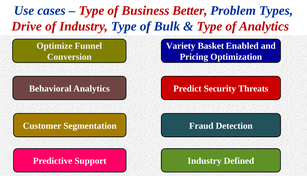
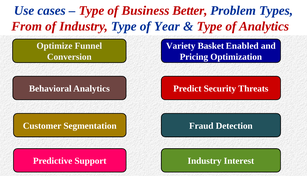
Drive: Drive -> From (27, 26)
Bulk: Bulk -> Year (167, 26)
Defined: Defined -> Interest (239, 161)
